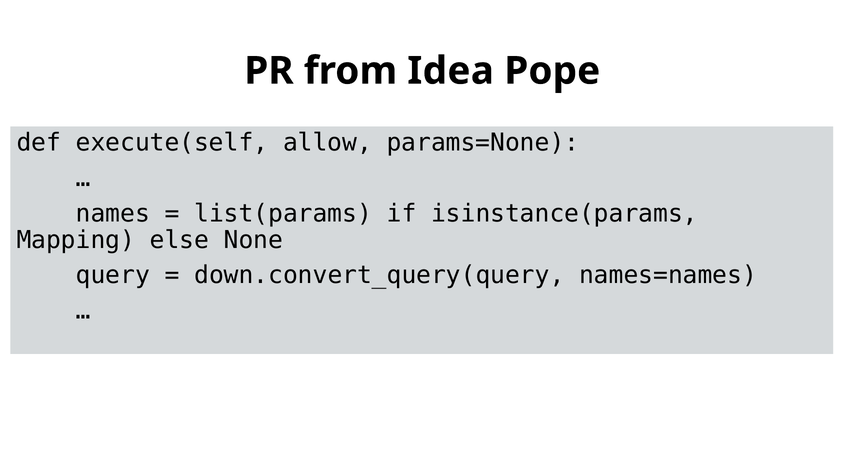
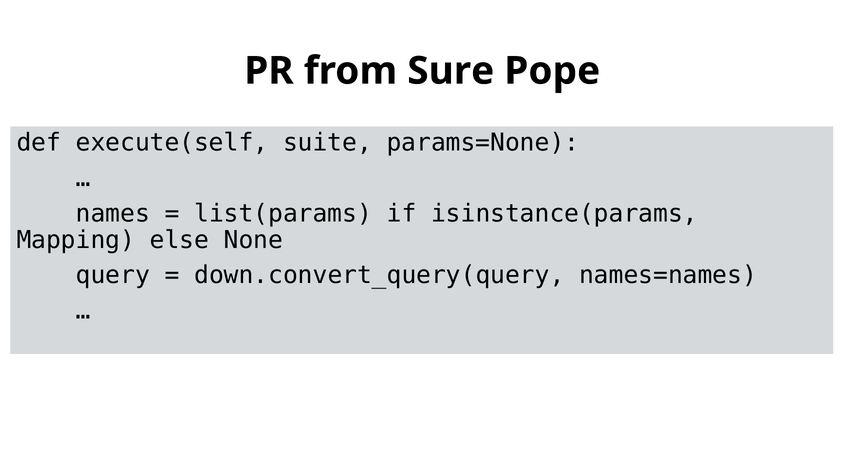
Idea: Idea -> Sure (451, 71)
allow: allow -> suite (328, 143)
